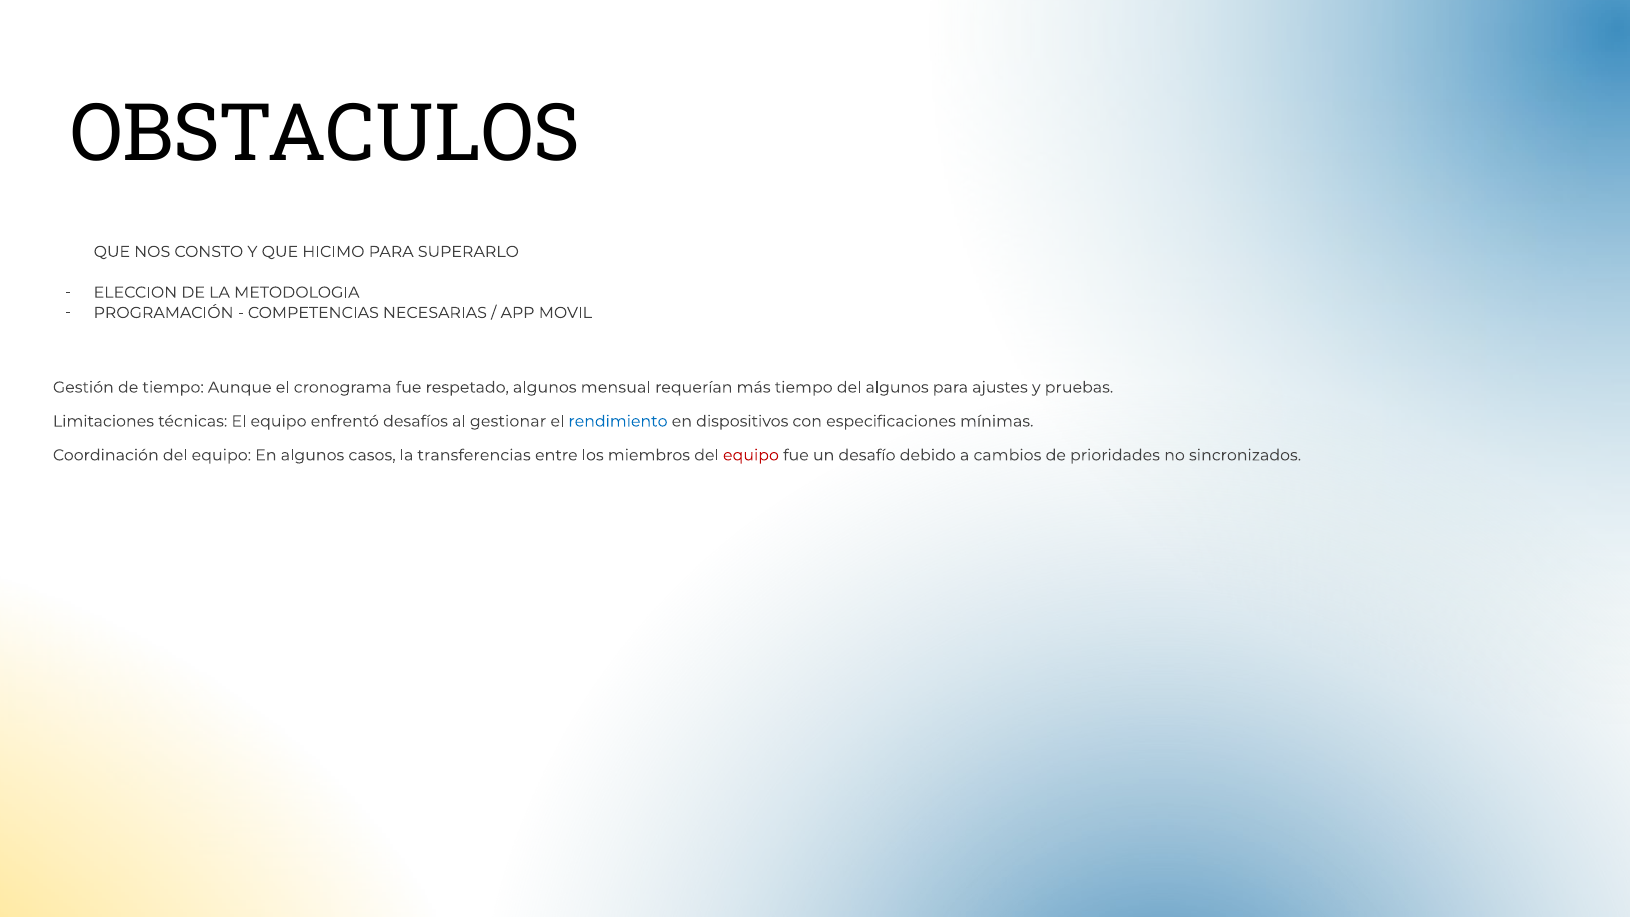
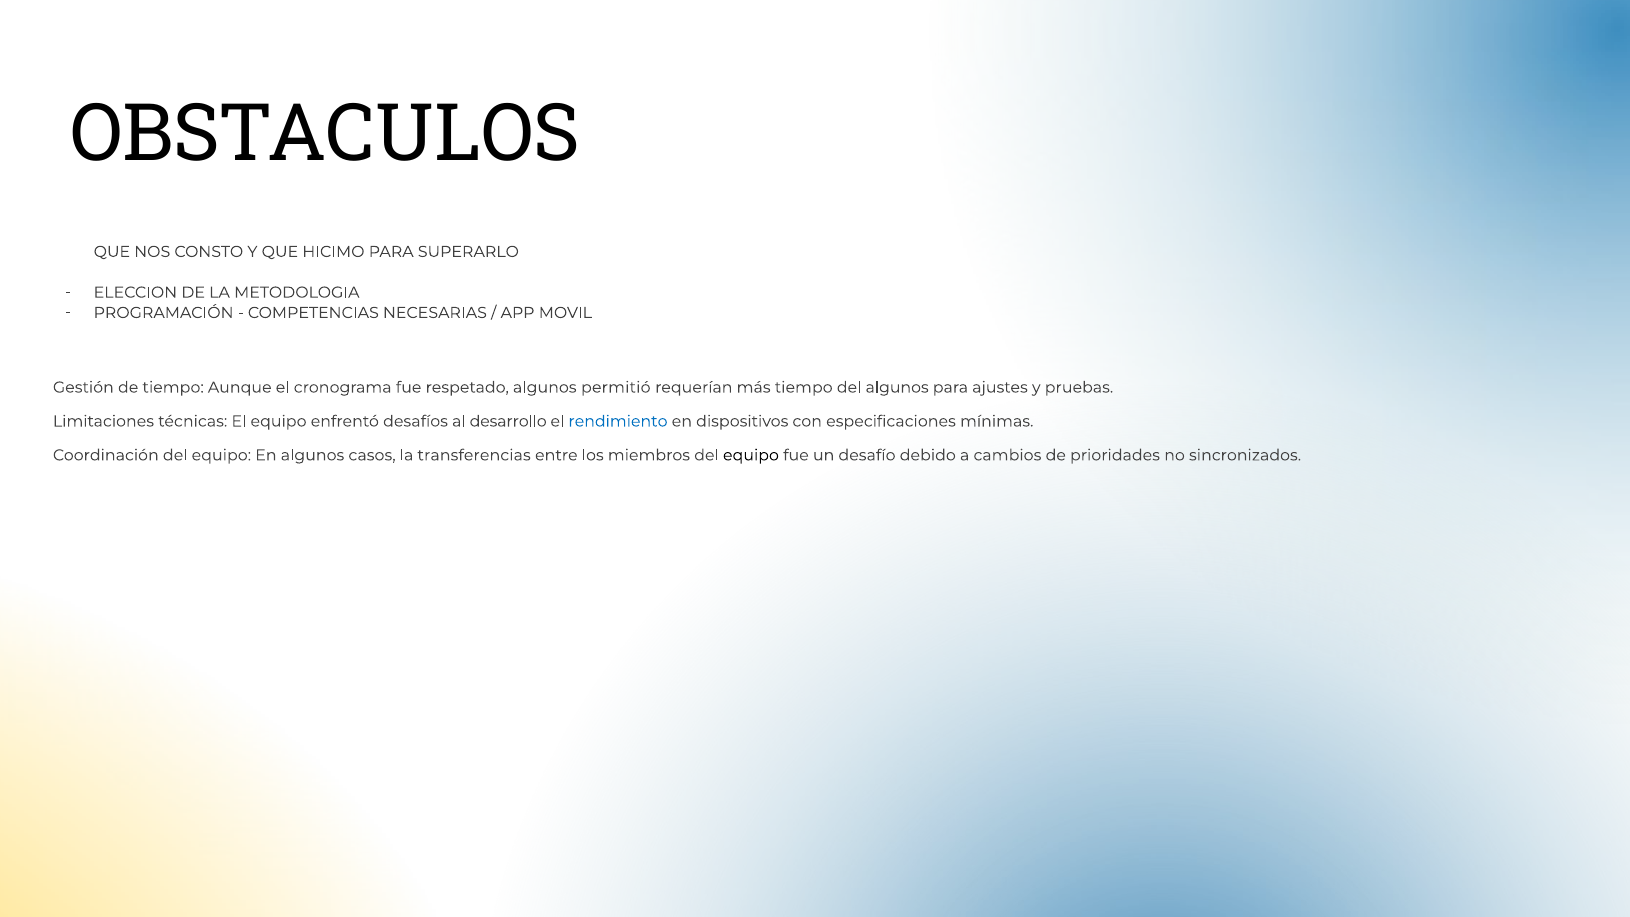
mensual: mensual -> permitió (616, 387)
gestionar: gestionar -> desarrollo (508, 421)
equipo colour: red -> black (751, 455)
